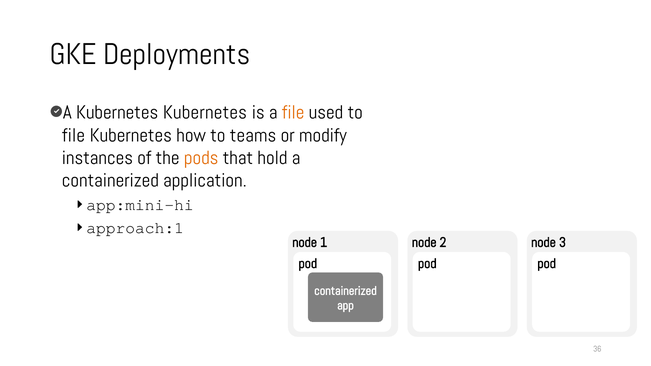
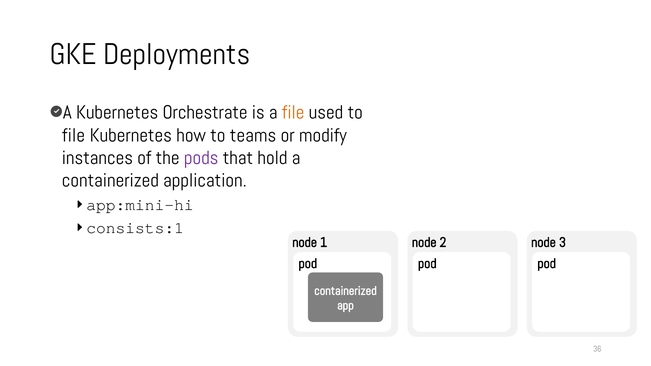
Kubernetes Kubernetes: Kubernetes -> Orchestrate (205, 113)
pods colour: orange -> purple (201, 158)
approach:1: approach:1 -> consists:1 (135, 228)
